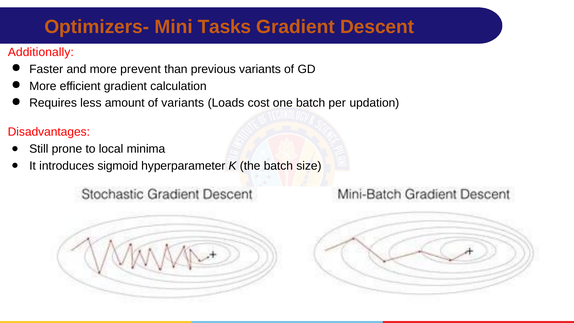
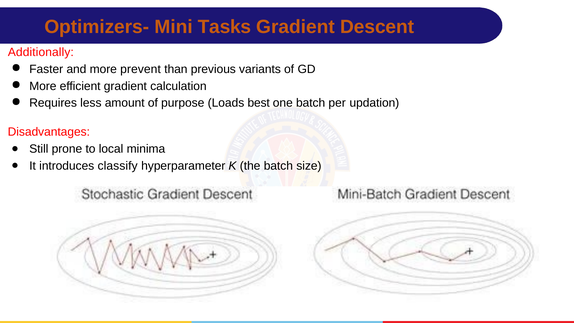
of variants: variants -> purpose (183, 103)
cost: cost -> best (259, 103)
sigmoid: sigmoid -> classify (118, 166)
